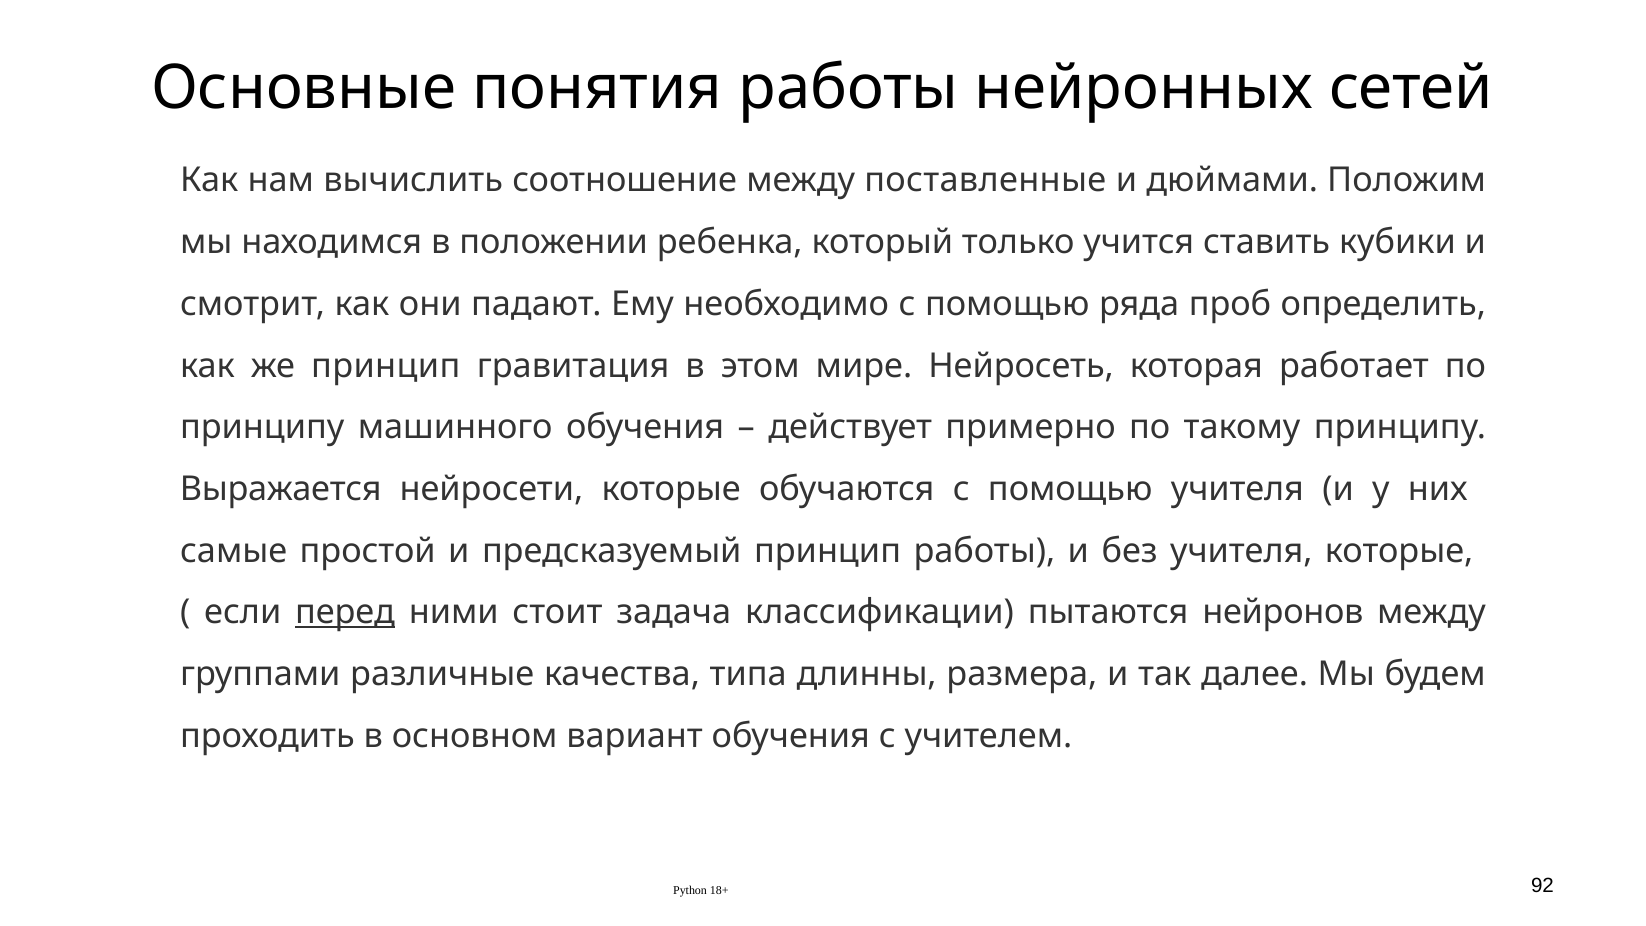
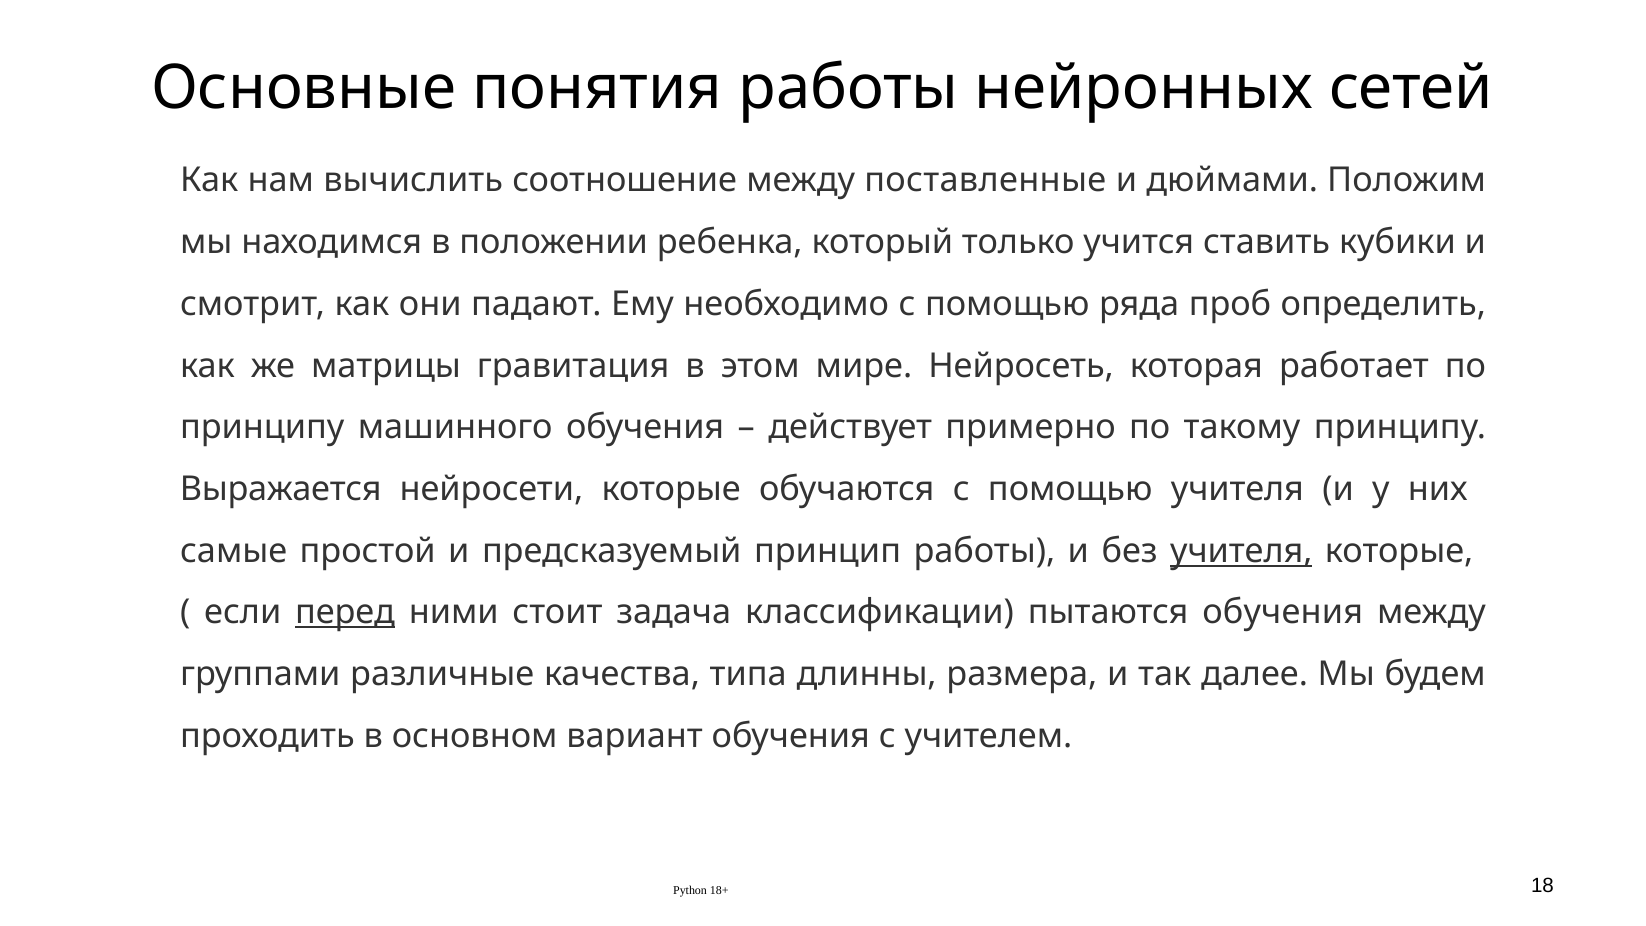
же принцип: принцип -> матрицы (386, 366)
учителя underline: none -> present (1241, 551)
пытаются нейронов: нейронов -> обучения (1283, 613)
92: 92 -> 18 (1542, 886)
